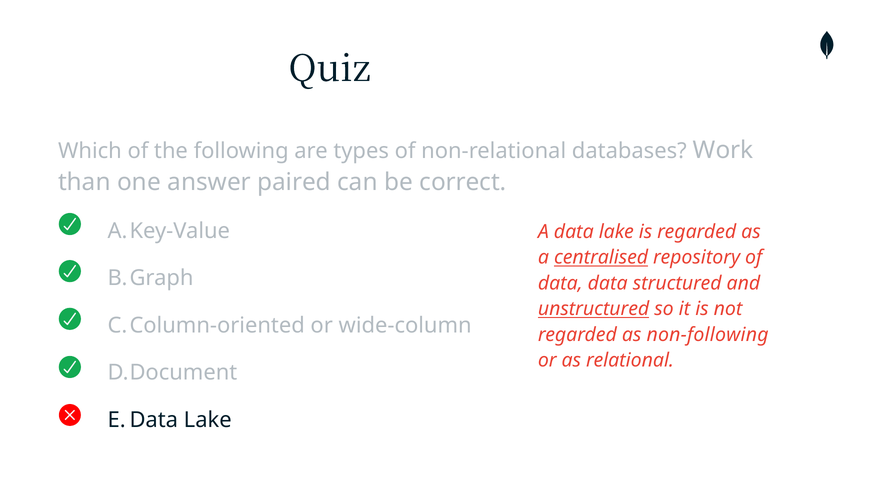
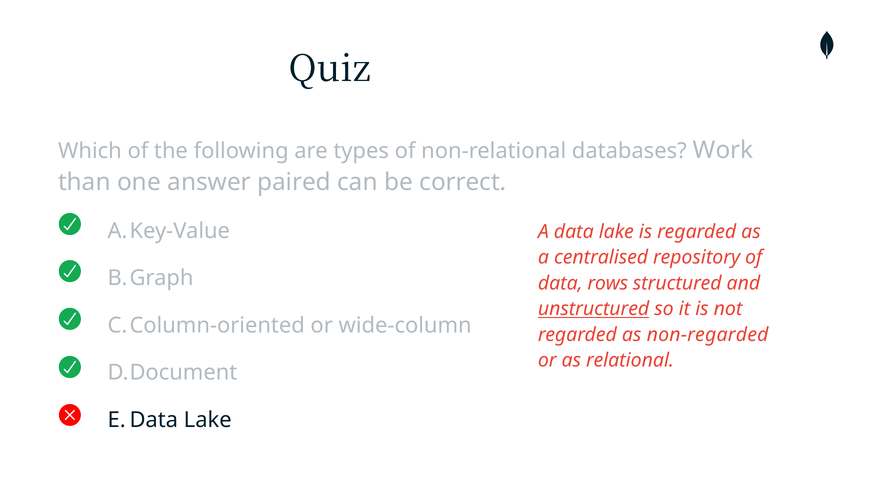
centralised underline: present -> none (601, 258)
data data: data -> rows (608, 284)
non-following: non-following -> non-regarded (708, 335)
